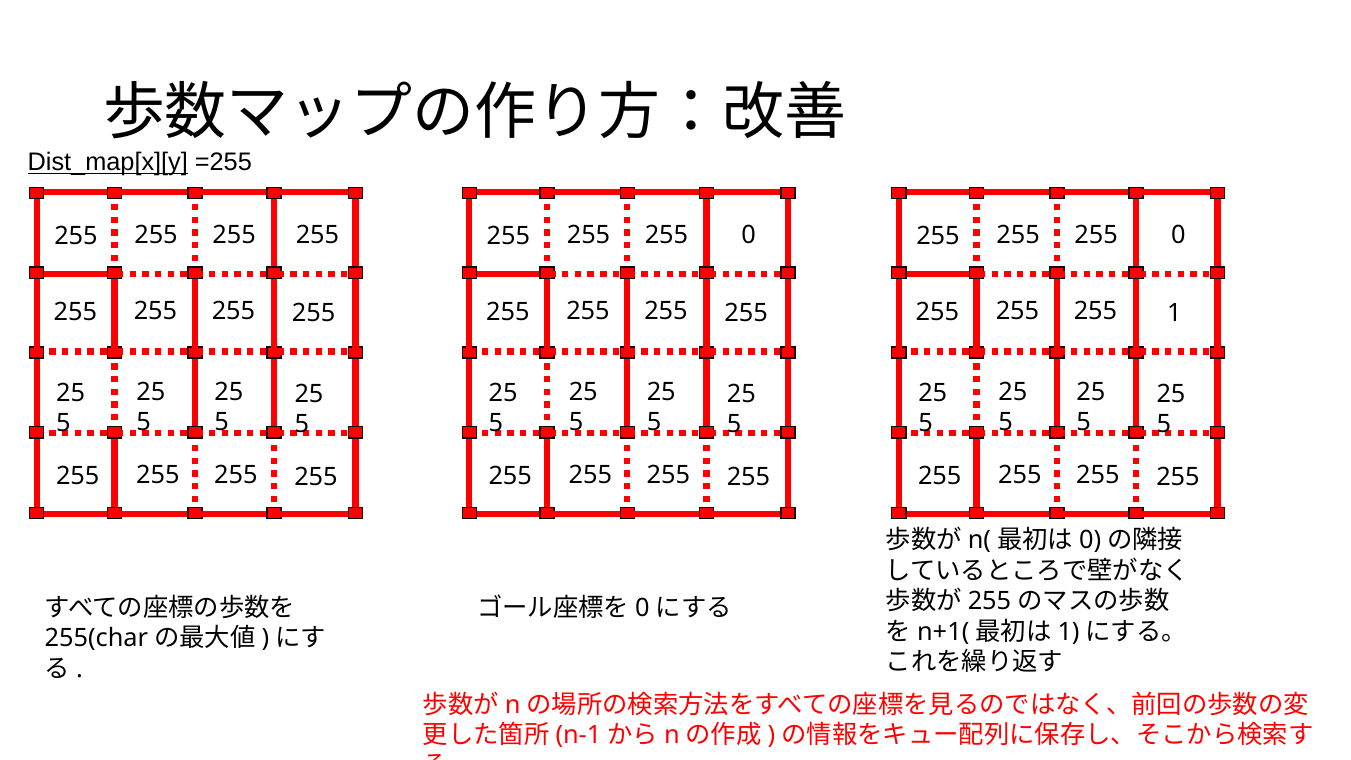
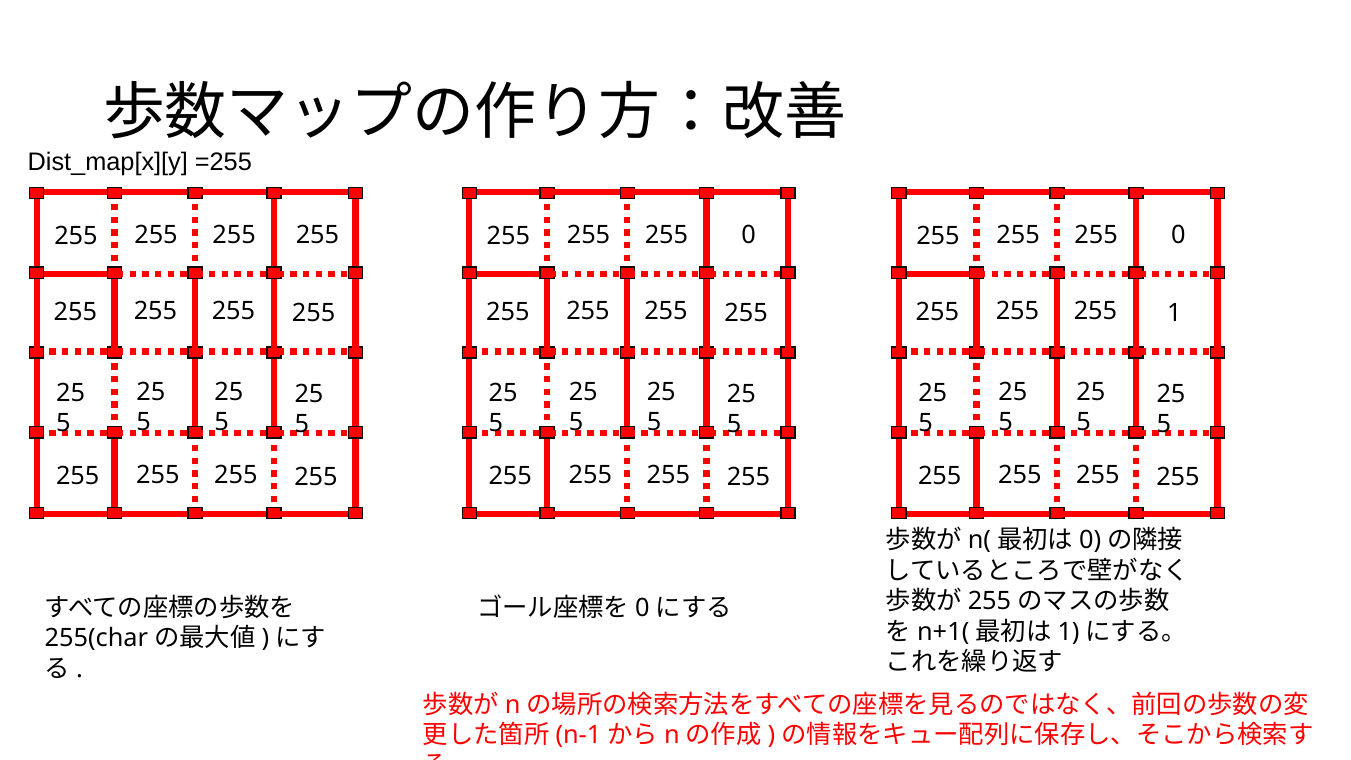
Dist_map[x][y underline: present -> none (108, 163)
